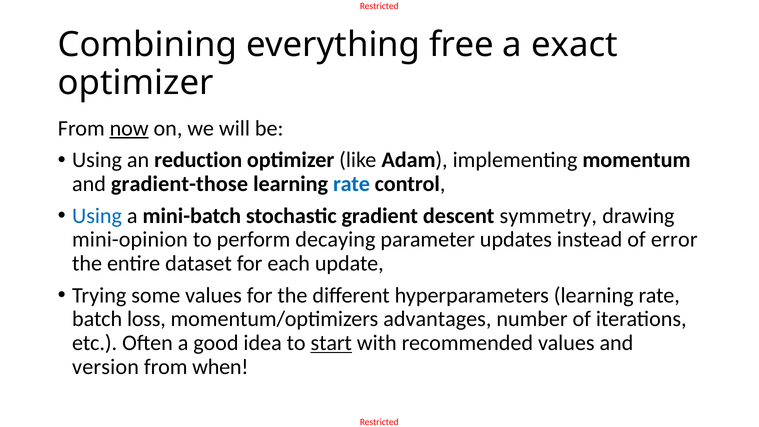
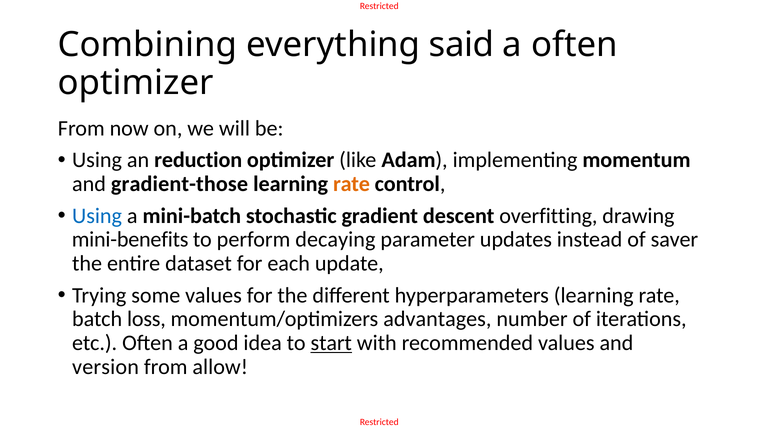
free: free -> said (462, 45)
a exact: exact -> often (574, 45)
now underline: present -> none (129, 128)
rate colour: blue -> orange (351, 184)
symmetry: symmetry -> overfitting (548, 216)
mini-opinion: mini-opinion -> mini-benefits (130, 240)
error: error -> saver (674, 240)
when: when -> allow (220, 367)
